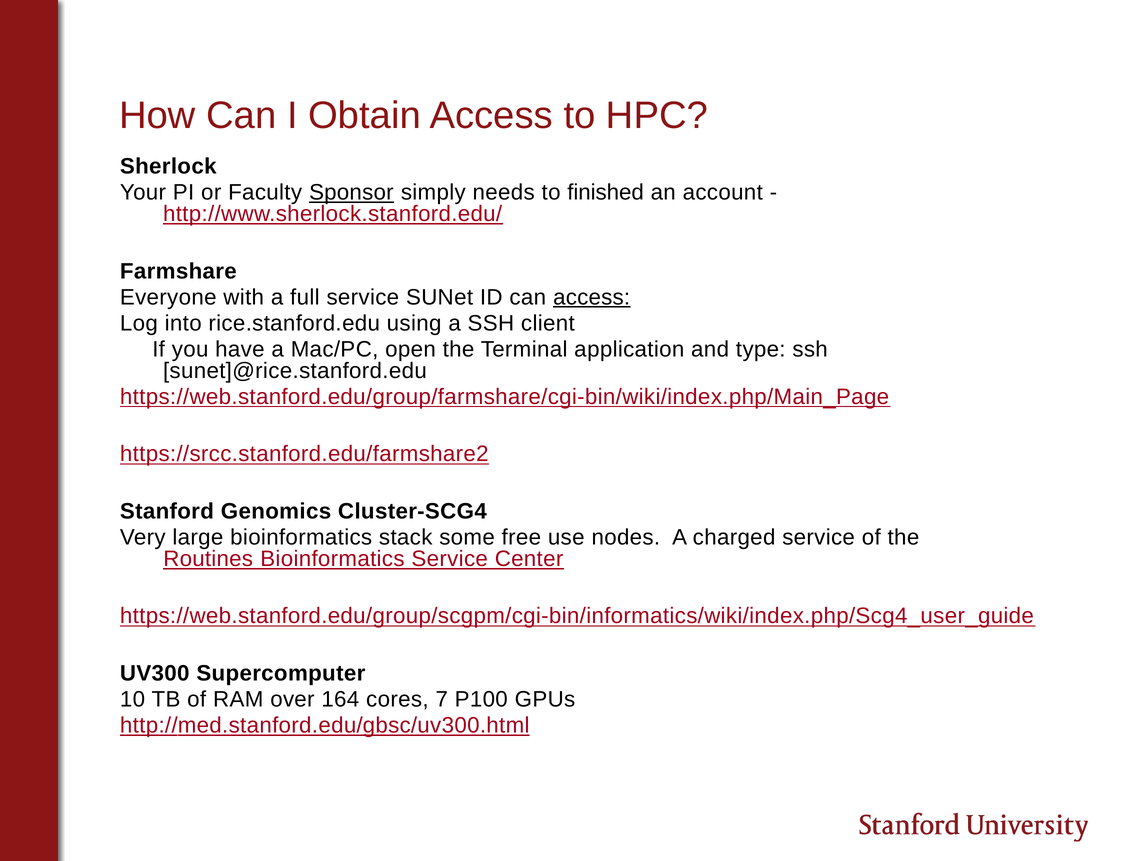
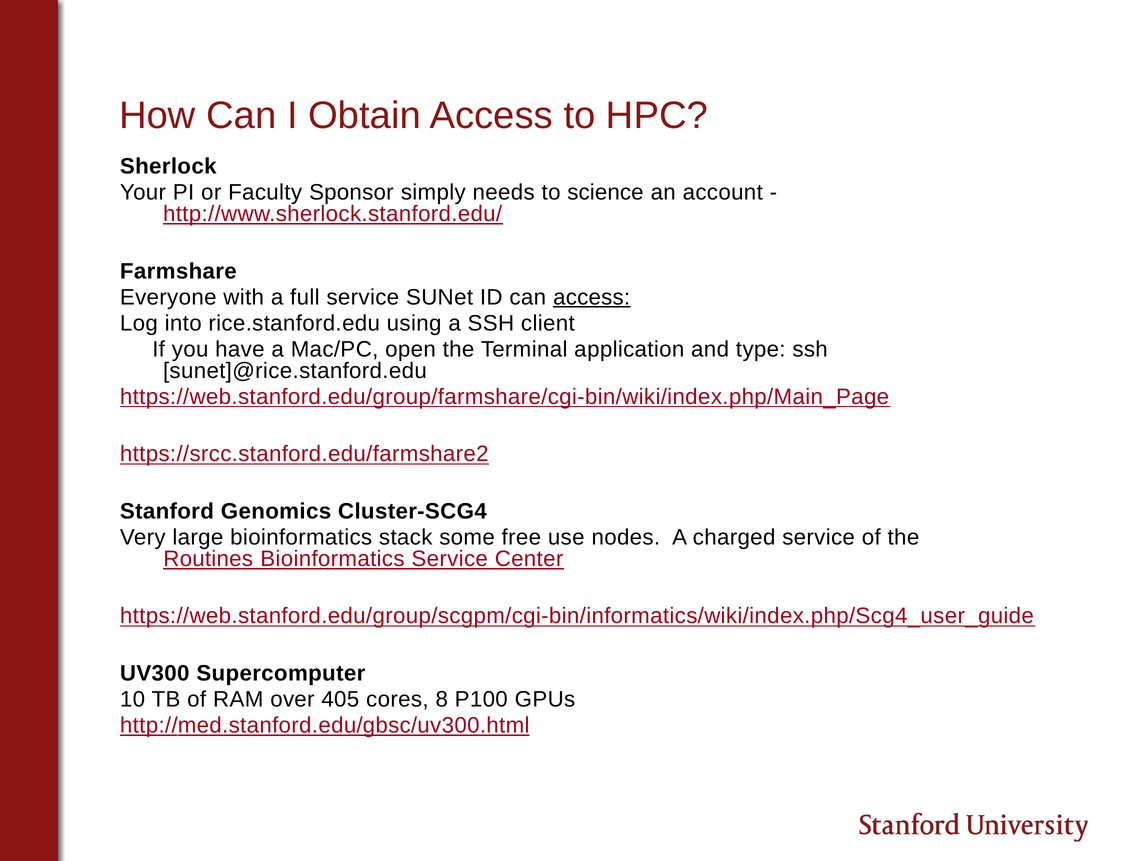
Sponsor underline: present -> none (351, 192)
finished: finished -> science (605, 192)
164: 164 -> 405 (340, 699)
7: 7 -> 8 (442, 699)
